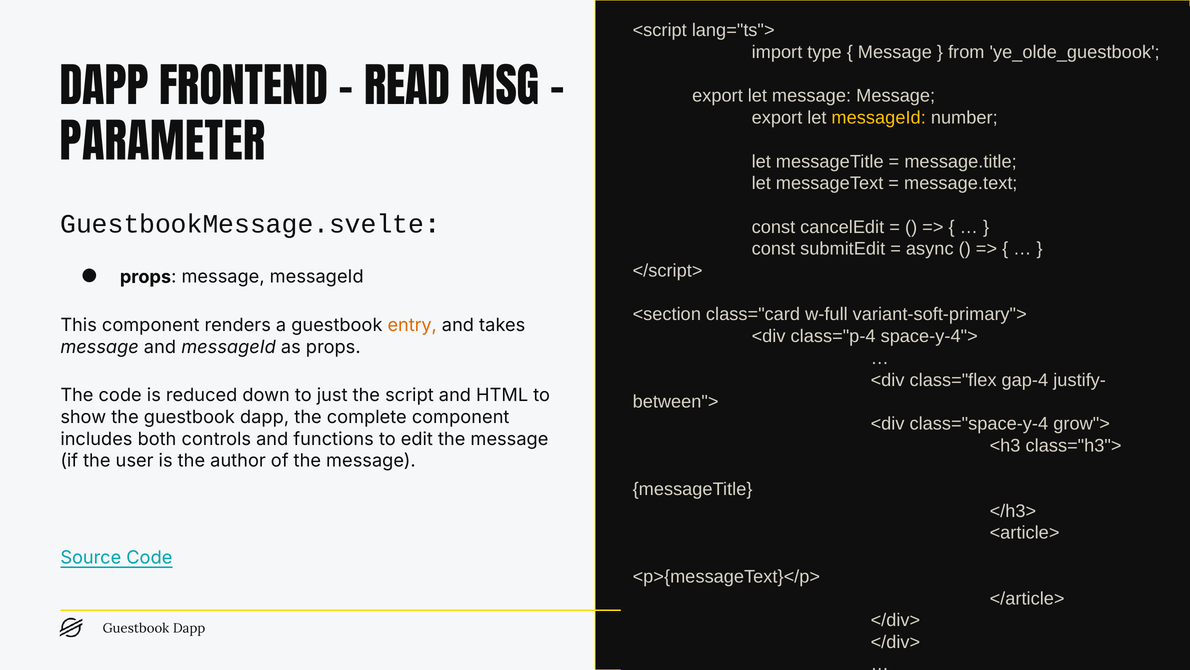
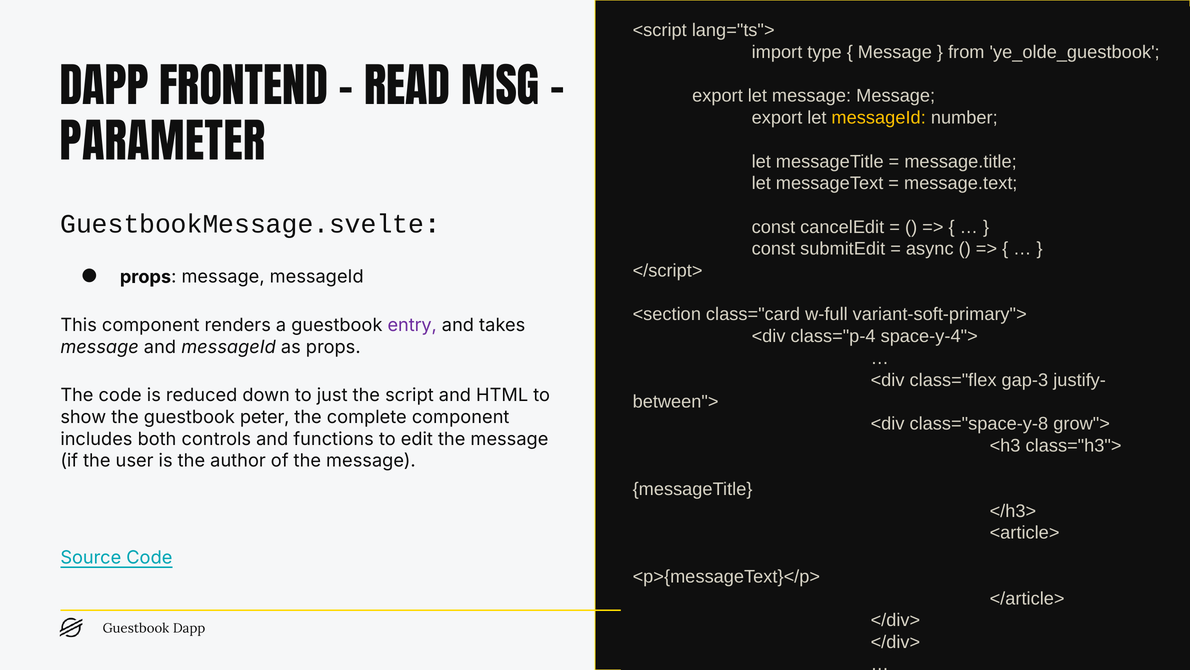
entry colour: orange -> purple (412, 325)
gap-4: gap-4 -> gap-3 (1025, 380)
the guestbook dapp: dapp -> peter (265, 417)
class="space-y-4: class="space-y-4 -> class="space-y-8 (979, 423)
